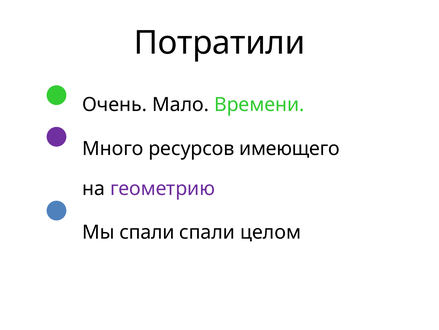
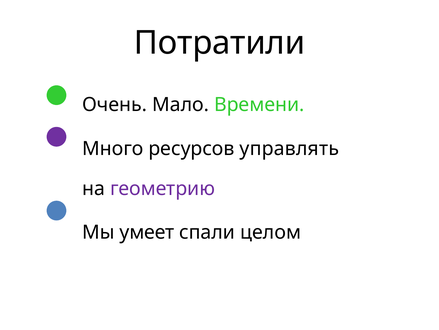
имеющего: имеющего -> управлять (289, 148)
Мы спали: спали -> умеет (147, 232)
